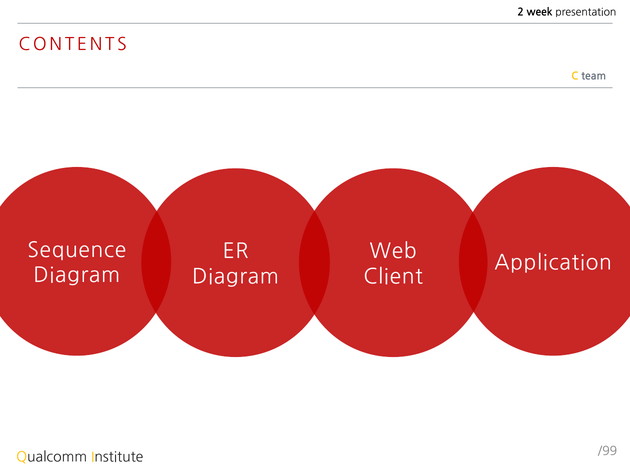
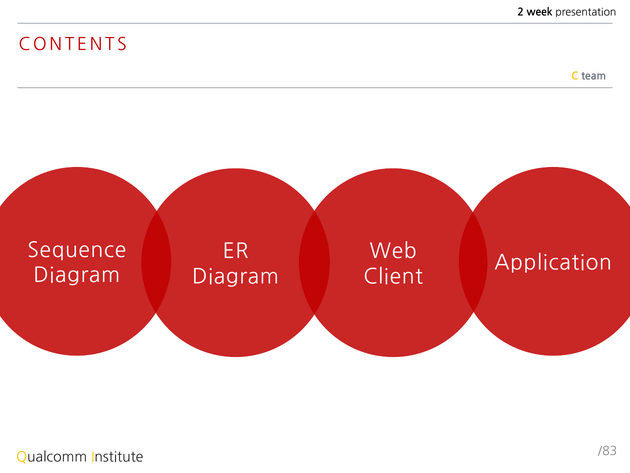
/99: /99 -> /83 (607, 451)
